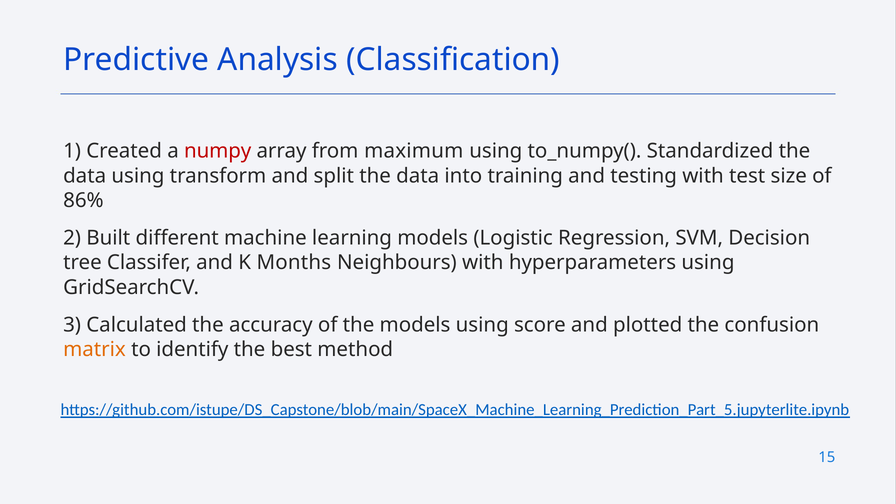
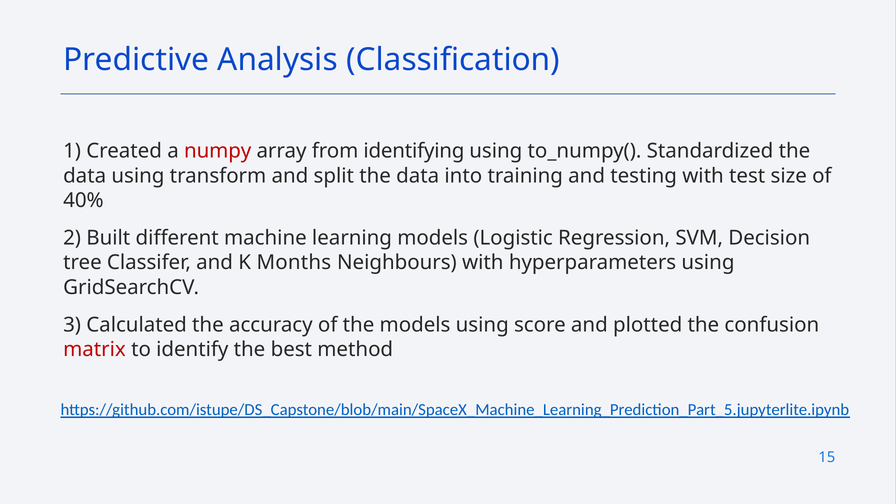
maximum: maximum -> identifying (414, 151)
86%: 86% -> 40% (83, 200)
matrix colour: orange -> red (95, 350)
